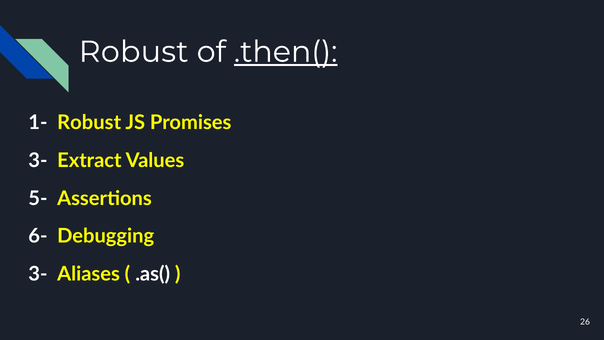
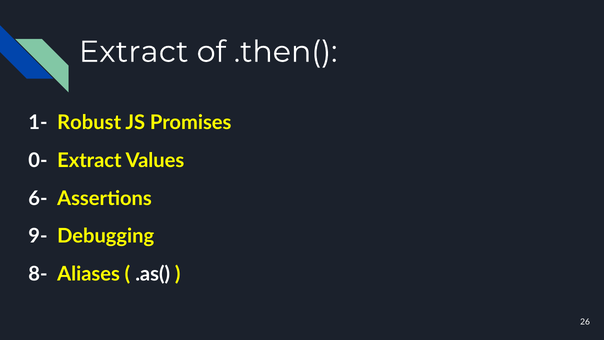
Robust: Robust -> Extract (134, 52)
.then( underline: present -> none (286, 52)
3-: 3- -> 0- (38, 160)
5-: 5- -> 6- (38, 198)
6-: 6- -> 9- (38, 236)
3-: 3- -> 8- (38, 274)
